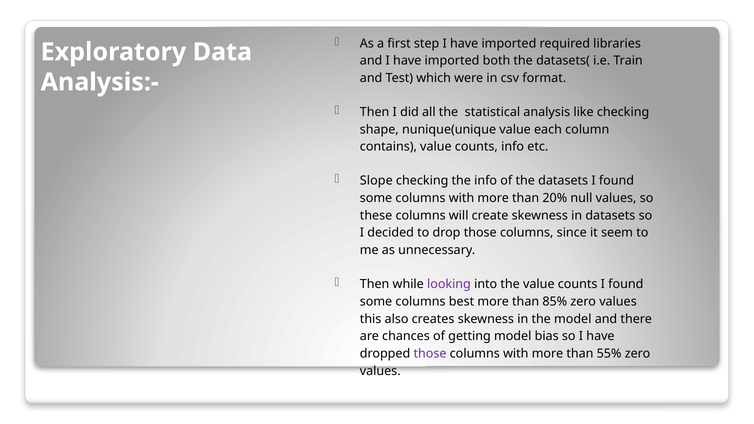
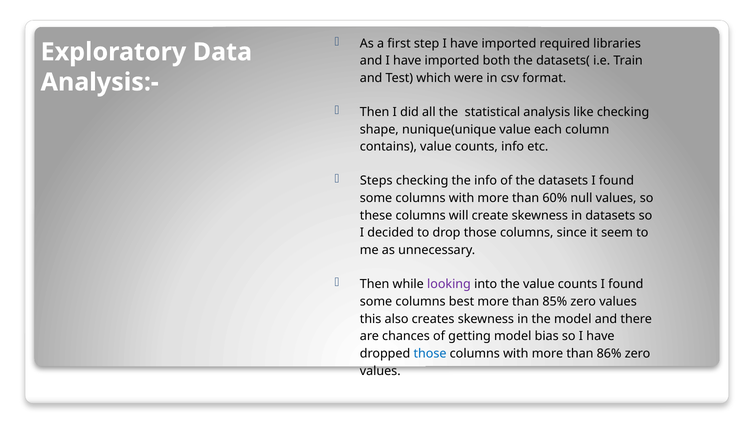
Slope: Slope -> Steps (376, 181)
20%: 20% -> 60% (555, 198)
those colour: purple -> blue (430, 354)
55%: 55% -> 86% (609, 354)
